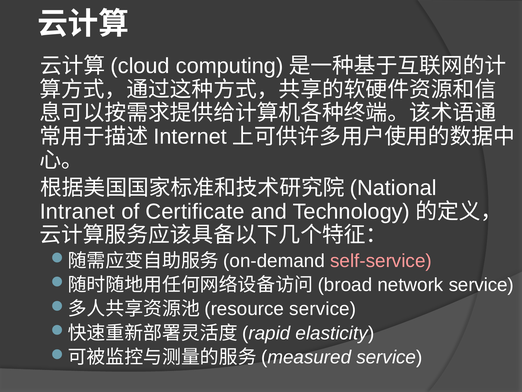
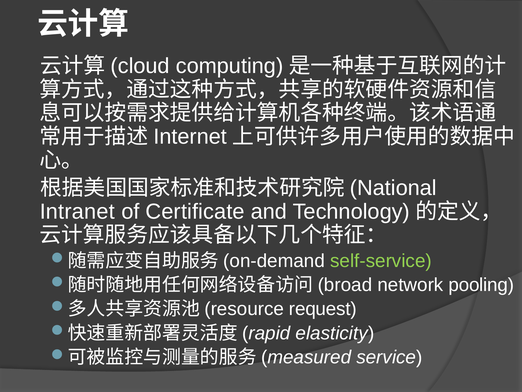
self-service colour: pink -> light green (381, 260)
network service: service -> pooling (481, 285)
service: service -> request (323, 309)
